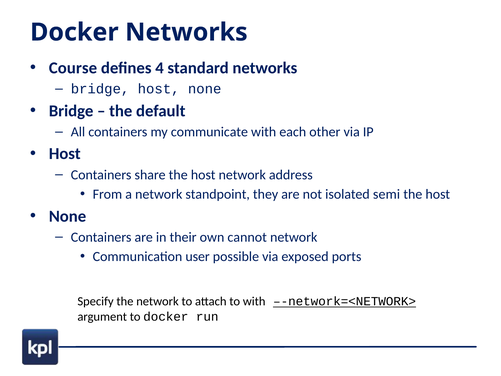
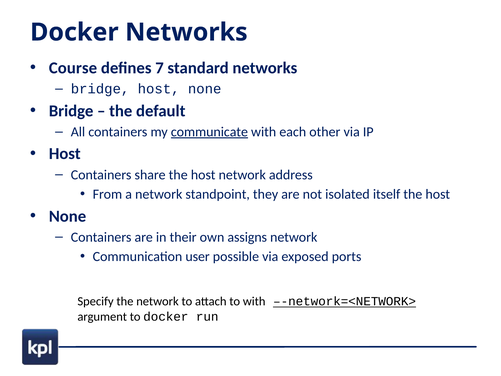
4: 4 -> 7 (160, 68)
communicate underline: none -> present (209, 132)
semi: semi -> itself (387, 194)
cannot: cannot -> assigns (247, 237)
